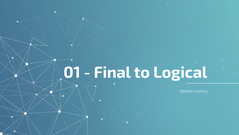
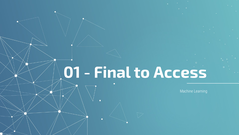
Logical: Logical -> Access (180, 72)
